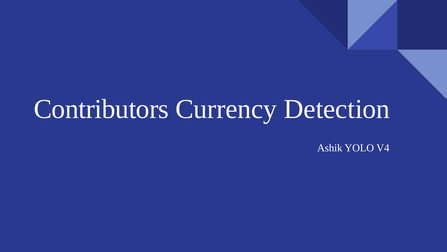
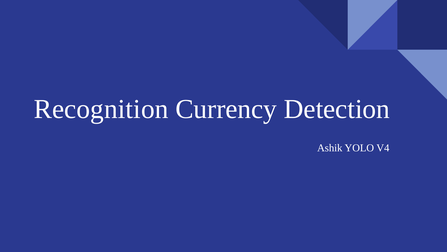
Contributors: Contributors -> Recognition (101, 109)
